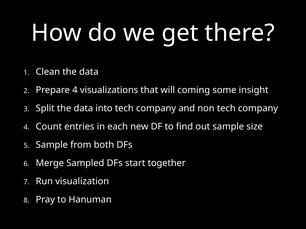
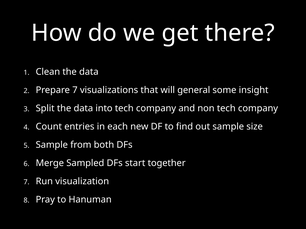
Prepare 4: 4 -> 7 (75, 90)
coming: coming -> general (194, 90)
